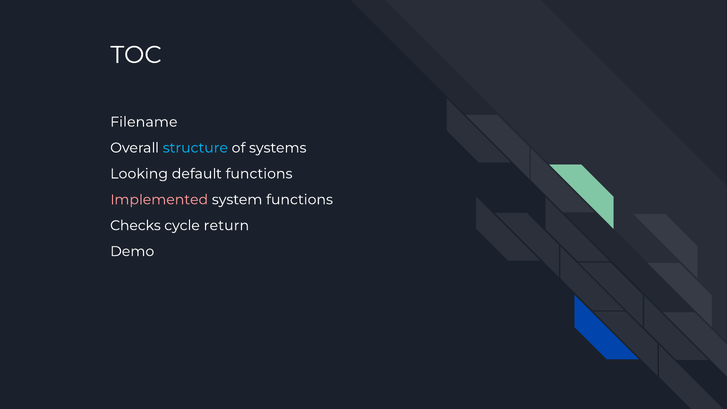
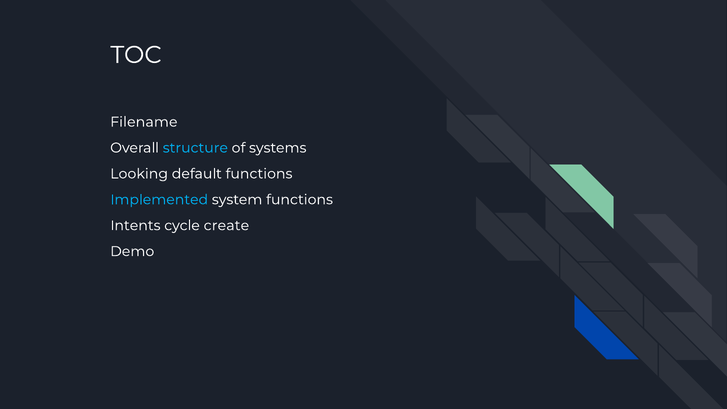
Implemented colour: pink -> light blue (159, 200)
Checks: Checks -> Intents (135, 225)
return: return -> create (226, 225)
